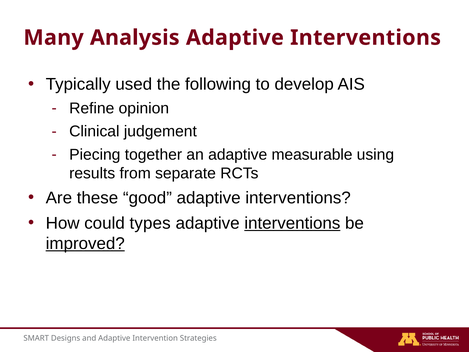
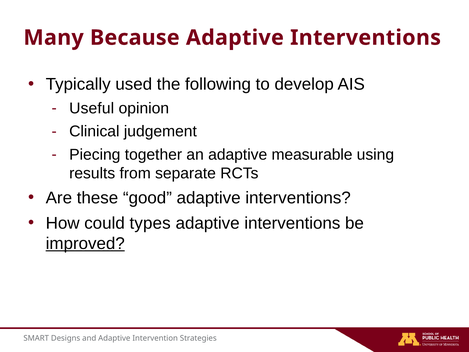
Analysis: Analysis -> Because (135, 38)
Refine: Refine -> Useful (92, 108)
interventions underline: present -> none (292, 223)
